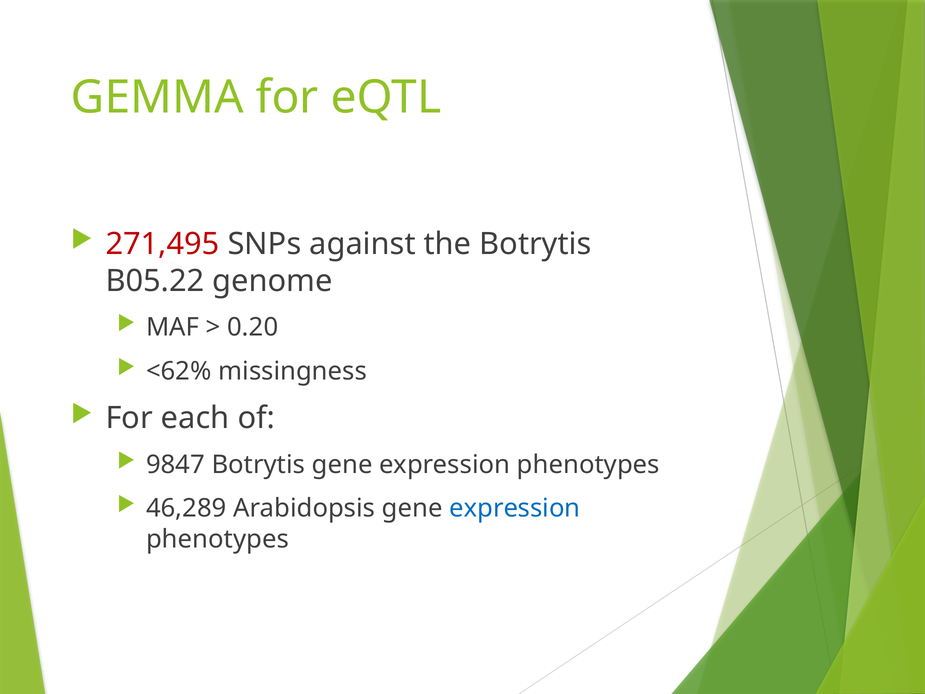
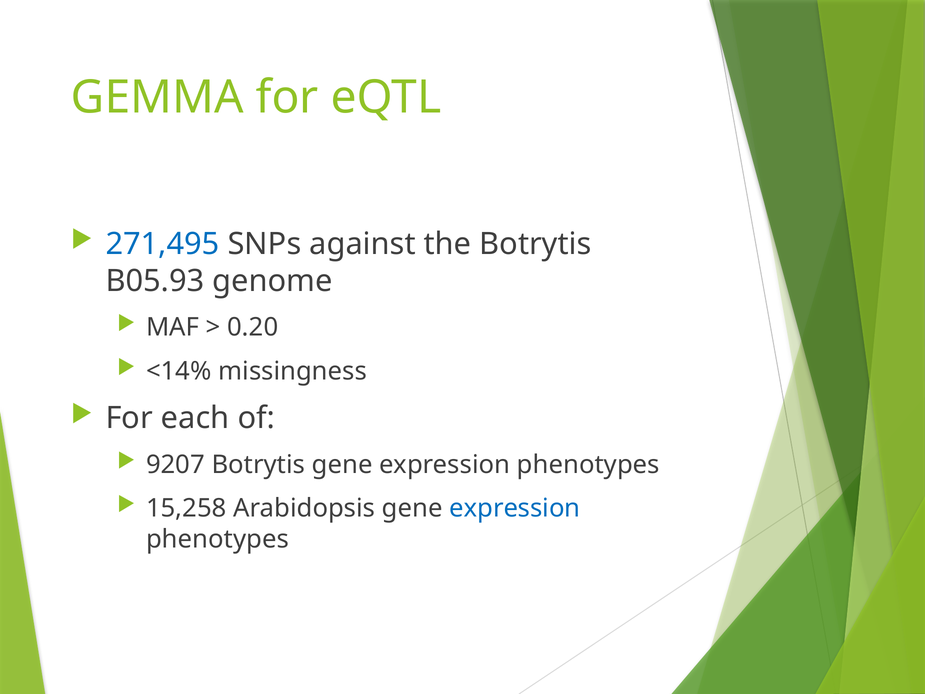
271,495 colour: red -> blue (163, 244)
B05.22: B05.22 -> B05.93 (155, 281)
<62%: <62% -> <14% (179, 371)
9847: 9847 -> 9207 (175, 465)
46,289: 46,289 -> 15,258 (186, 508)
